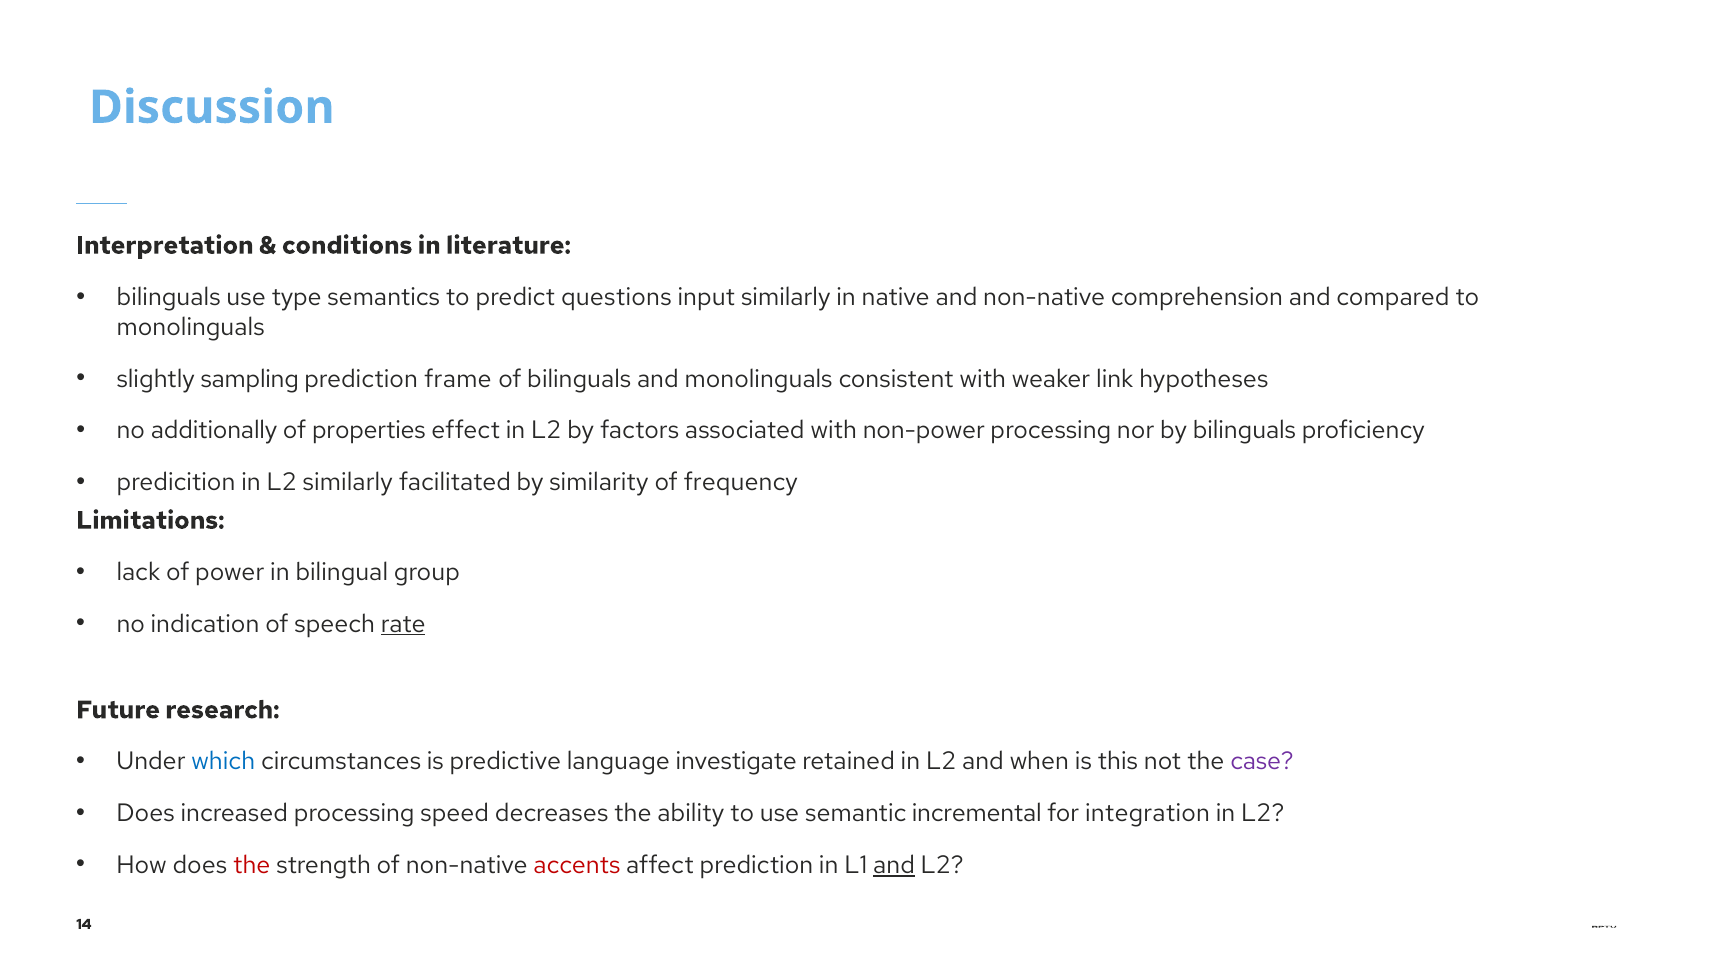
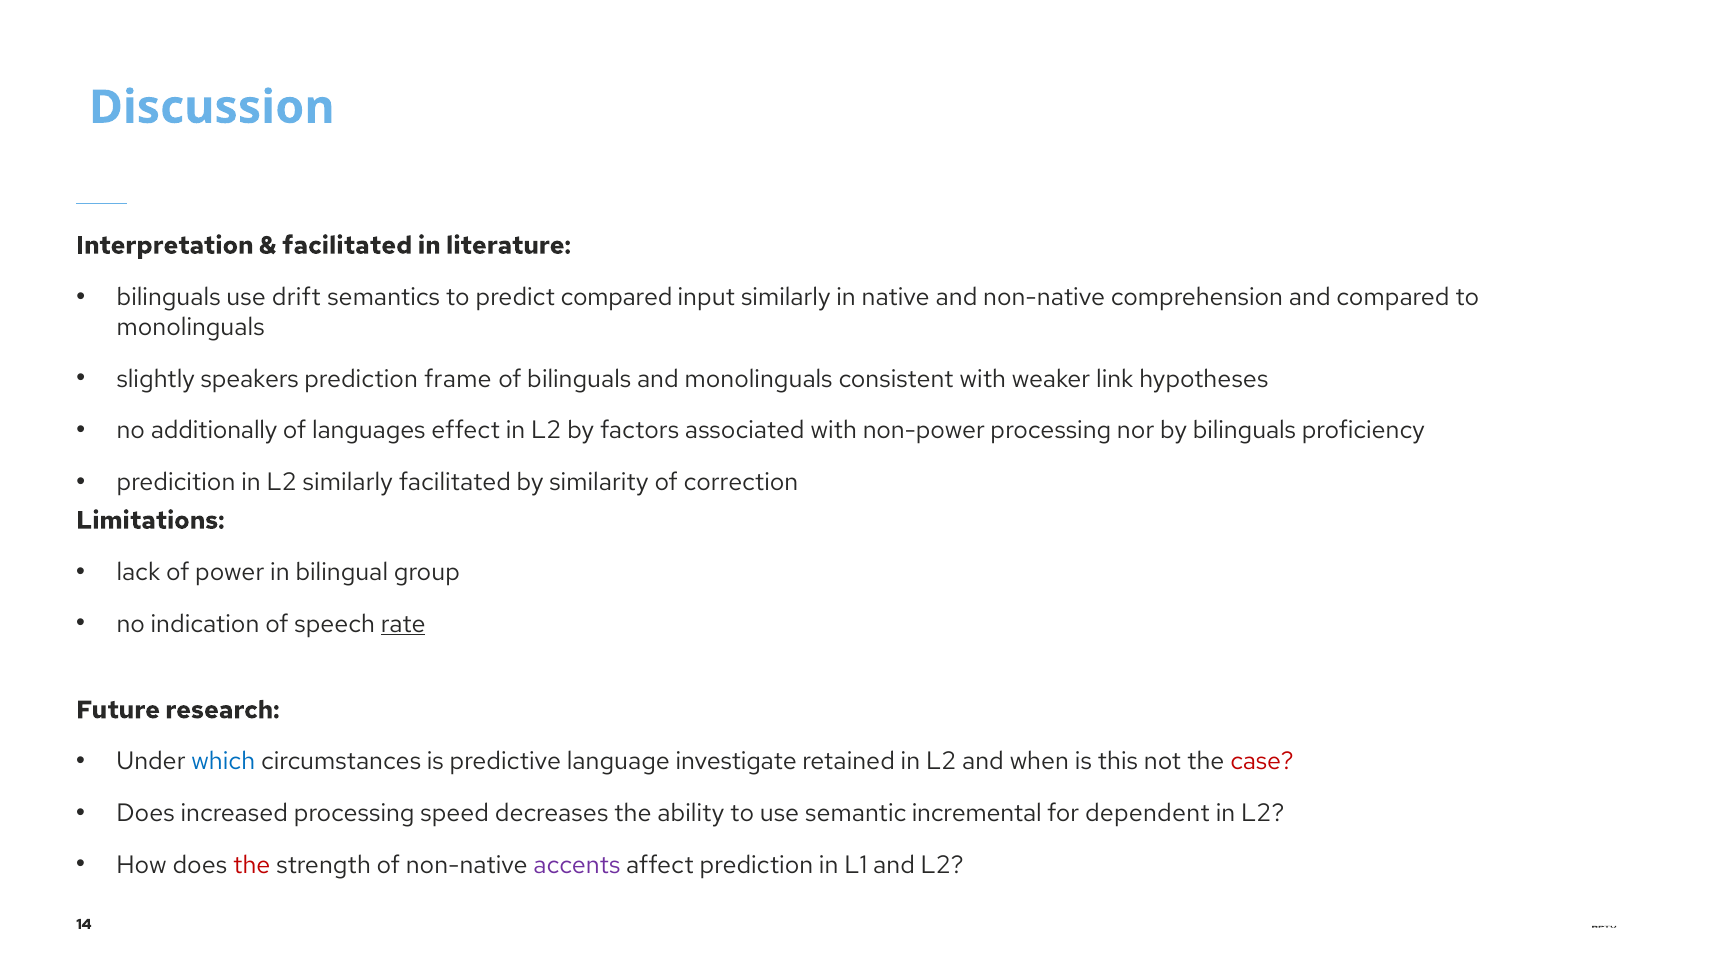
conditions: conditions -> facilitated (347, 245)
type: type -> drift (296, 297)
predict questions: questions -> compared (617, 297)
sampling: sampling -> speakers (250, 379)
properties: properties -> languages (369, 430)
frequency: frequency -> correction (741, 482)
case colour: purple -> red (1262, 761)
integration: integration -> dependent (1147, 813)
accents colour: red -> purple (577, 865)
and underline: present -> none (894, 865)
